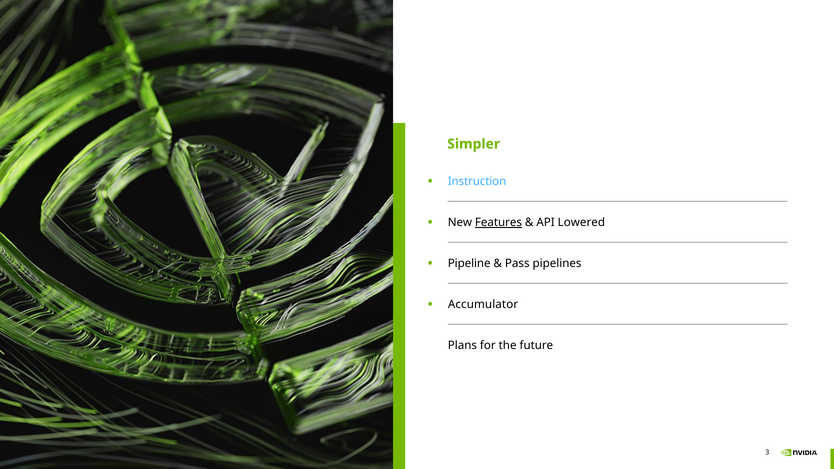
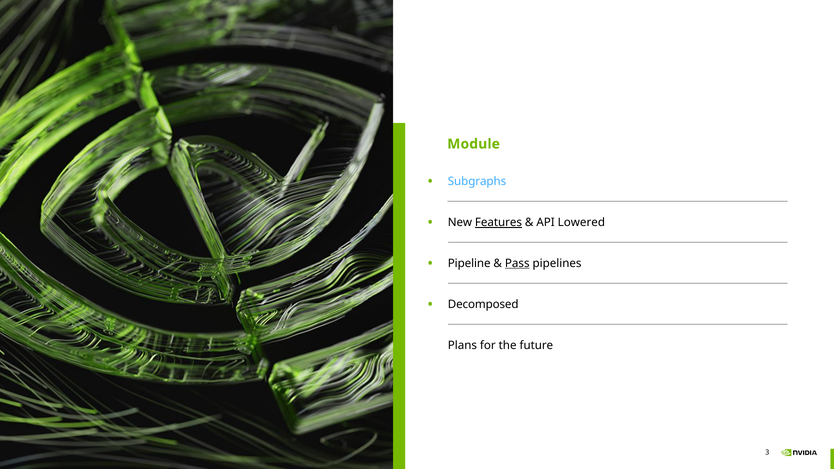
Simpler: Simpler -> Module (474, 144)
Instruction: Instruction -> Subgraphs (477, 182)
Pass underline: none -> present (517, 263)
Accumulator: Accumulator -> Decomposed (483, 304)
